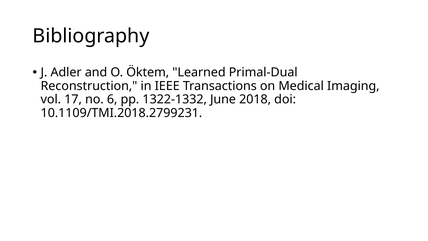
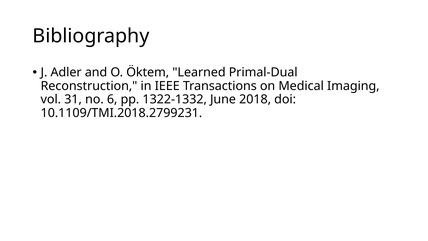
17: 17 -> 31 (73, 99)
